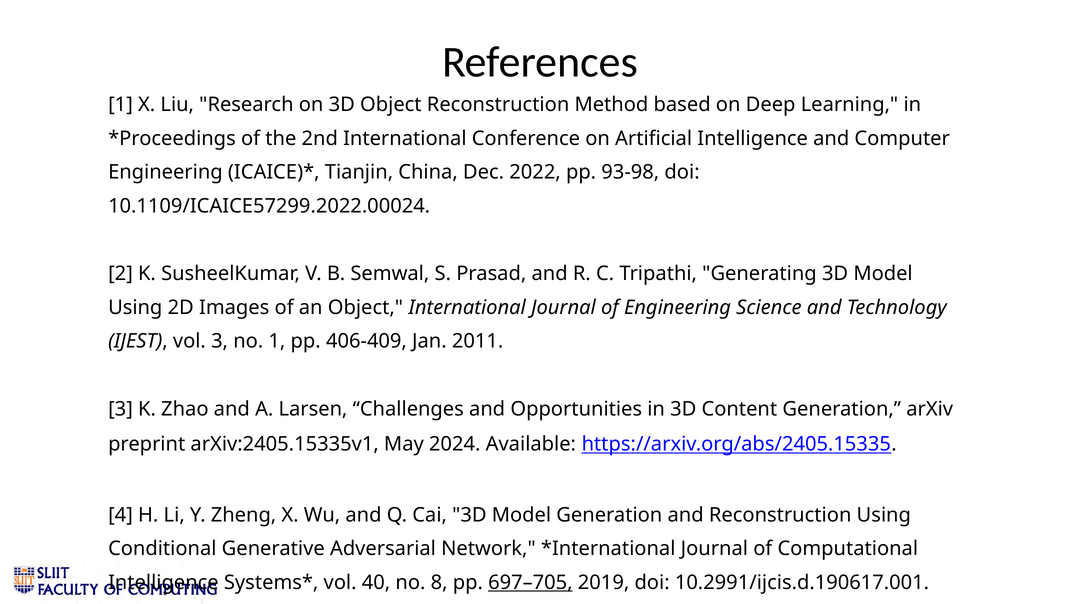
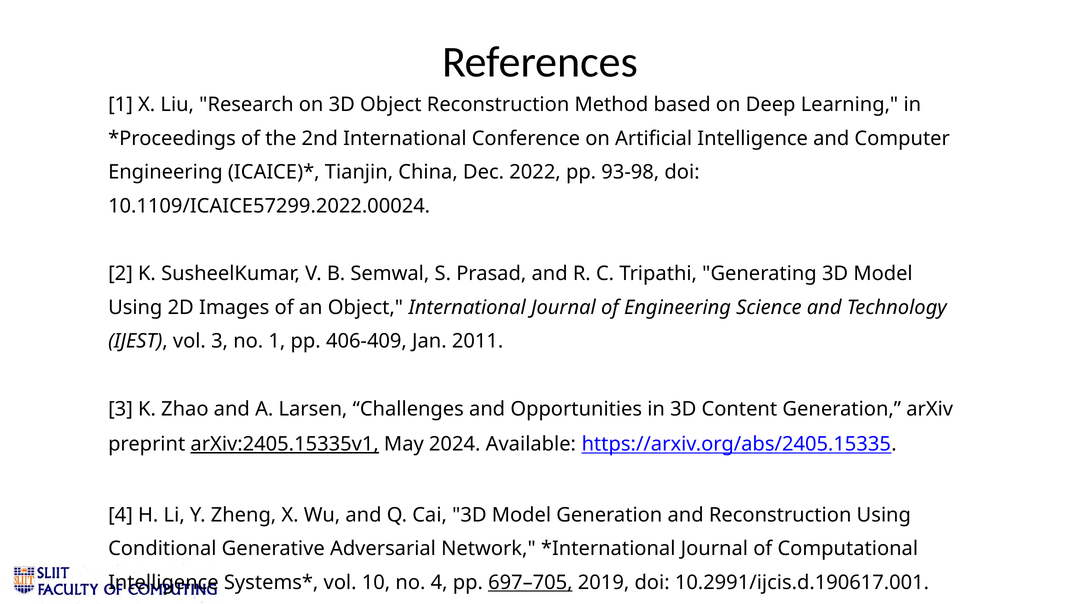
arXiv:2405.15335v1 underline: none -> present (285, 444)
40: 40 -> 10 (376, 583)
no 8: 8 -> 4 (439, 583)
